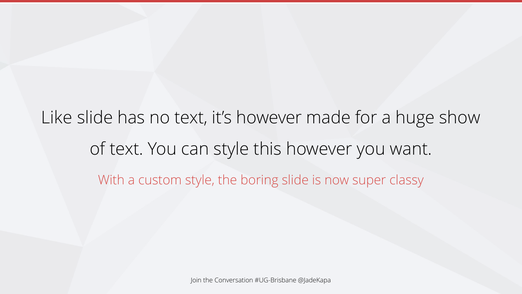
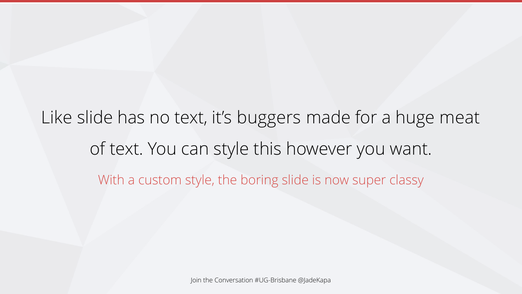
it’s however: however -> buggers (269, 118)
show: show -> meat (460, 118)
